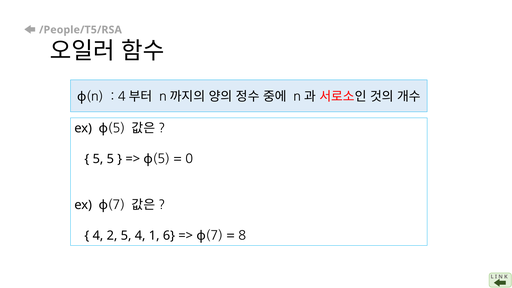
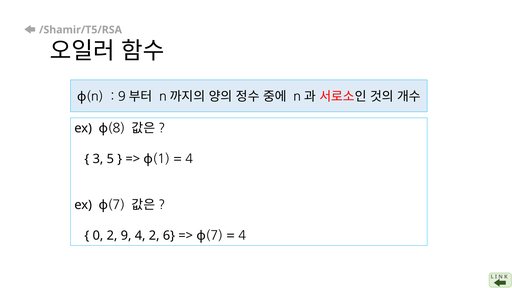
/People/T5/RSA: /People/T5/RSA -> /Shamir/T5/RSA (80, 30)
4: 4 -> 9 (122, 97)
ex 5: 5 -> 8 (116, 128)
5: 5 -> 3 (98, 159)
5: 5 -> 1 (161, 159)
0: 0 -> 4 (189, 159)
4: 4 -> 0 (98, 236)
2 5: 5 -> 9 (126, 236)
4 1: 1 -> 2 (154, 236)
8: 8 -> 4 (242, 236)
